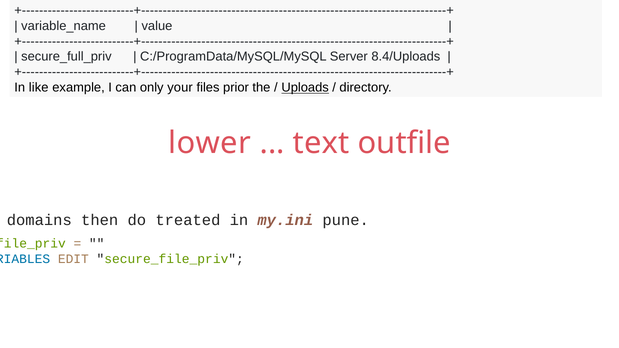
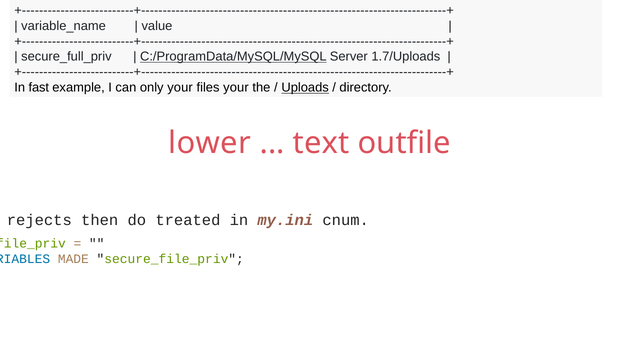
C:/ProgramData/MySQL/MySQL underline: none -> present (233, 57)
8.4/Uploads: 8.4/Uploads -> 1.7/Uploads (406, 57)
like: like -> fast (39, 88)
files prior: prior -> your (236, 88)
domains: domains -> rejects (39, 220)
pune: pune -> cnum (346, 220)
EDIT: EDIT -> MADE (73, 259)
